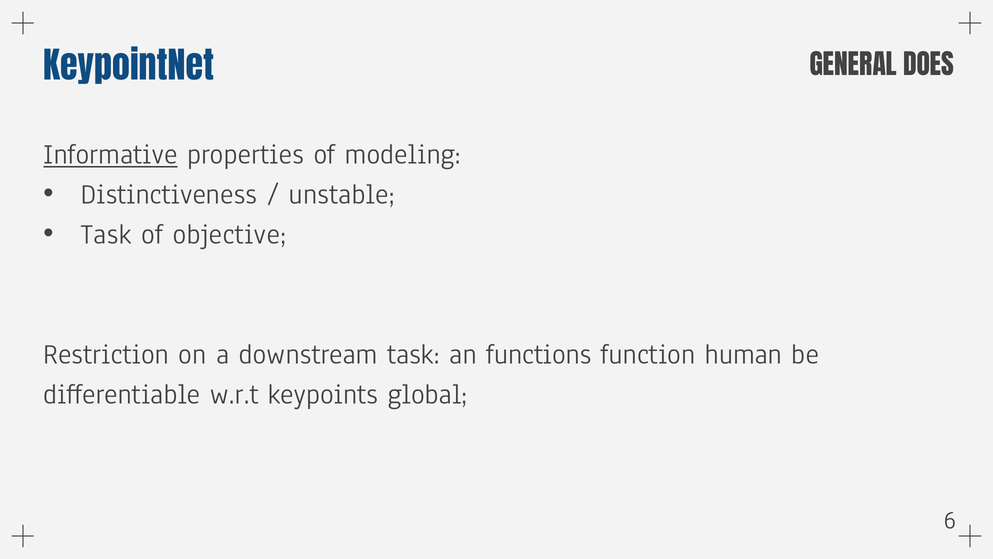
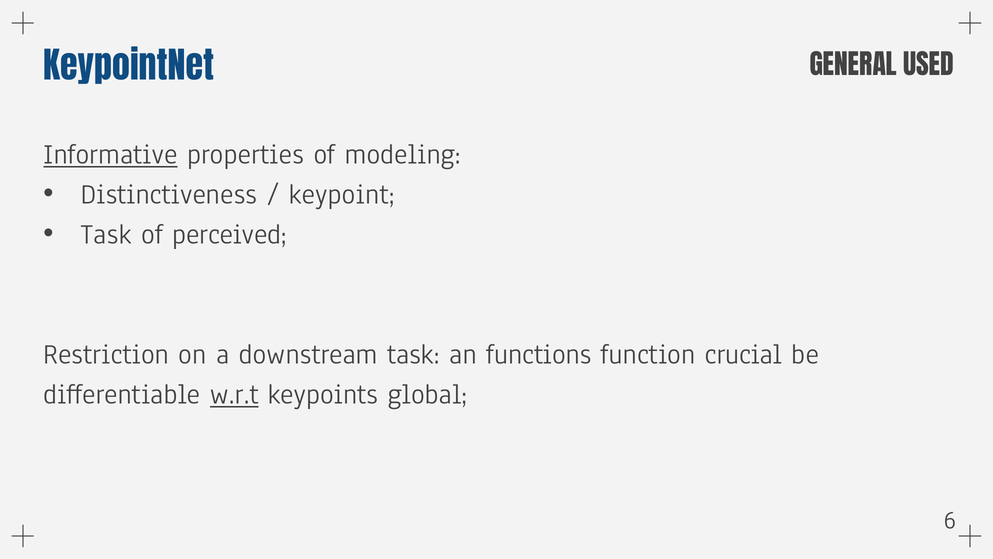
DOES: DOES -> USED (928, 66)
unstable: unstable -> keypoint (342, 194)
objective: objective -> perceived (230, 234)
human: human -> crucial (744, 354)
w.r.t underline: none -> present (234, 394)
